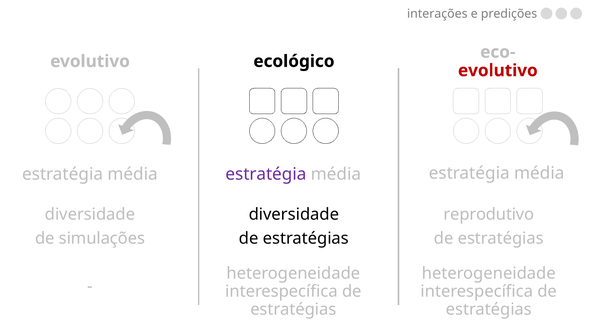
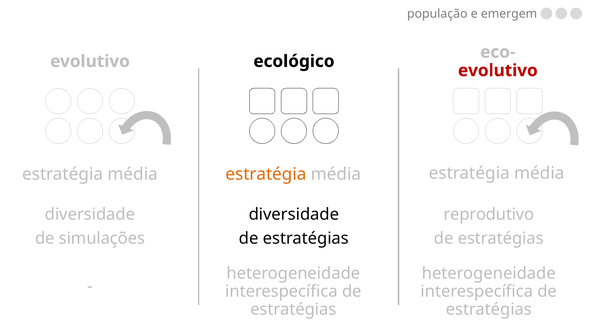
interações: interações -> população (437, 14)
predições: predições -> emergem (509, 14)
estratégia colour: purple -> orange (266, 174)
